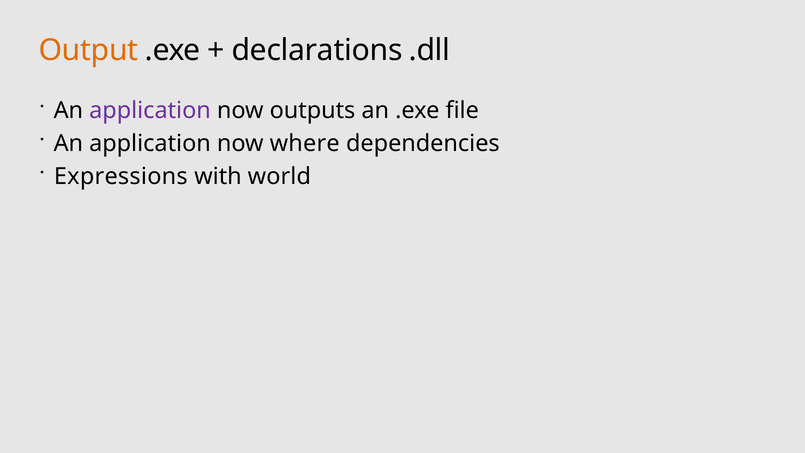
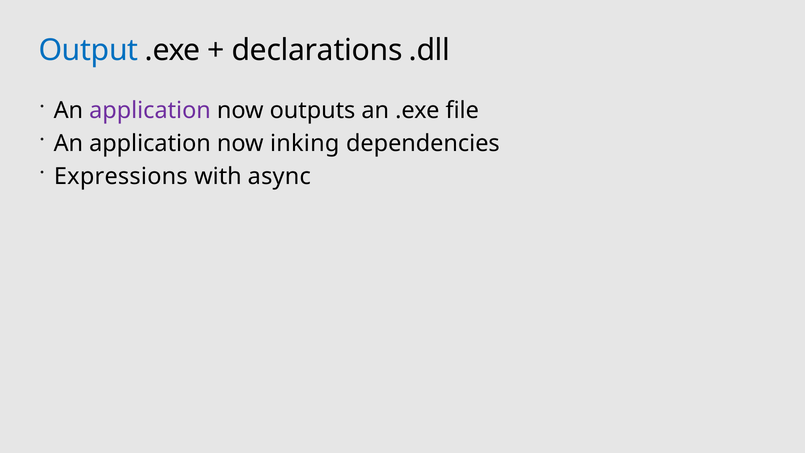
Output colour: orange -> blue (88, 50)
where: where -> inking (305, 143)
world: world -> async (279, 176)
